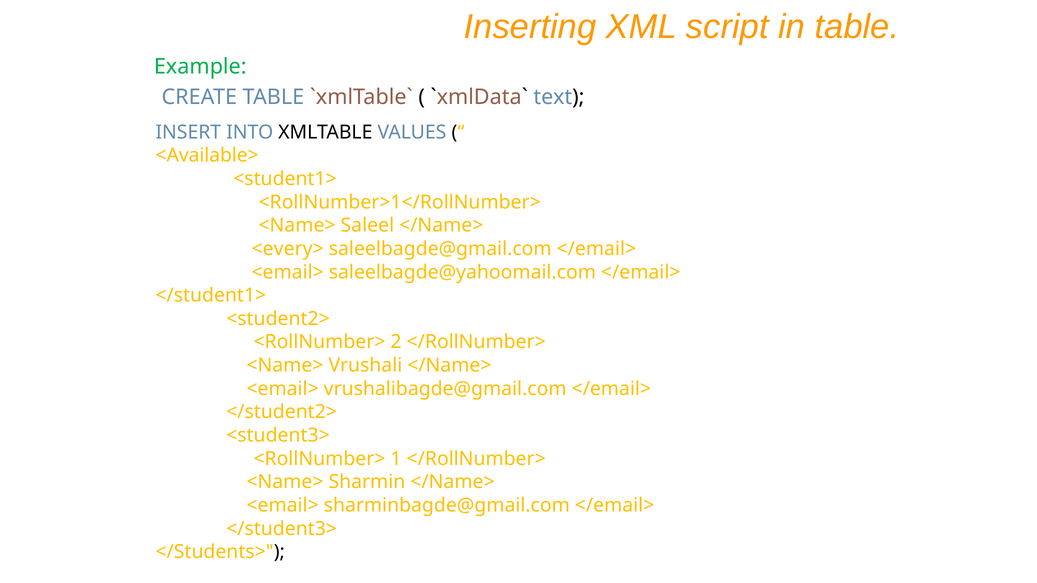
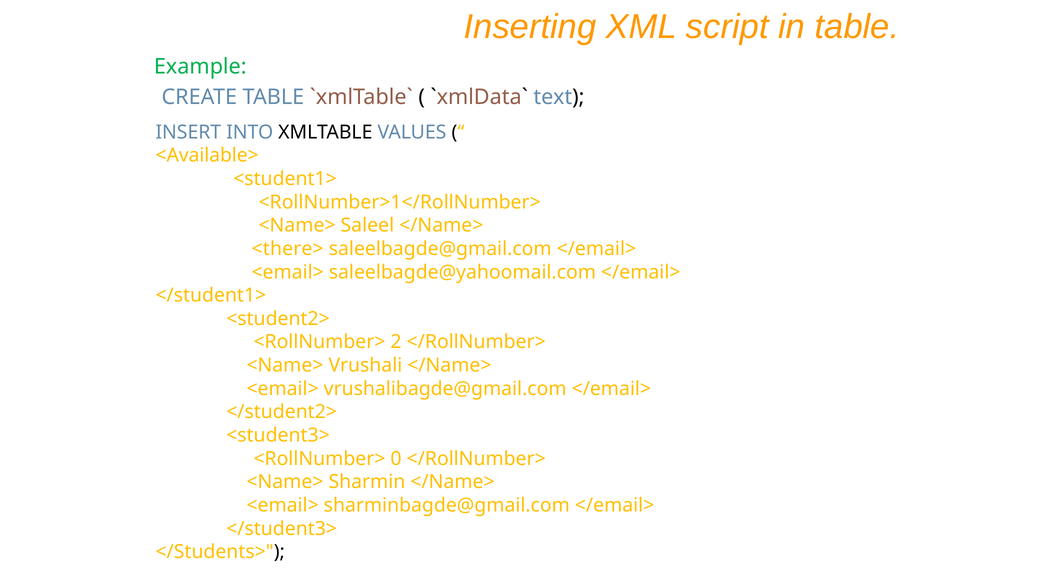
<every>: <every> -> <there> (288, 249)
1: 1 -> 0 (396, 459)
